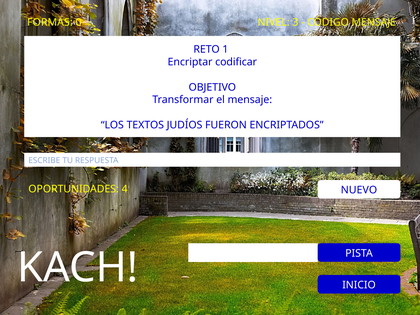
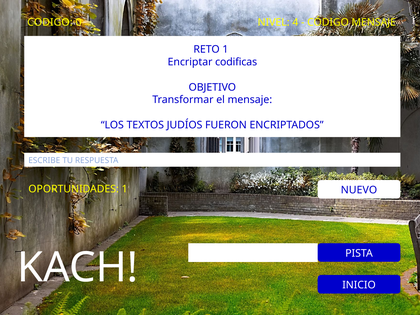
FORMAS: FORMAS -> CODIGO (50, 22)
3: 3 -> 4 (295, 22)
codificar: codificar -> codificas (236, 62)
OPORTUNIDADES 4: 4 -> 1 (125, 189)
